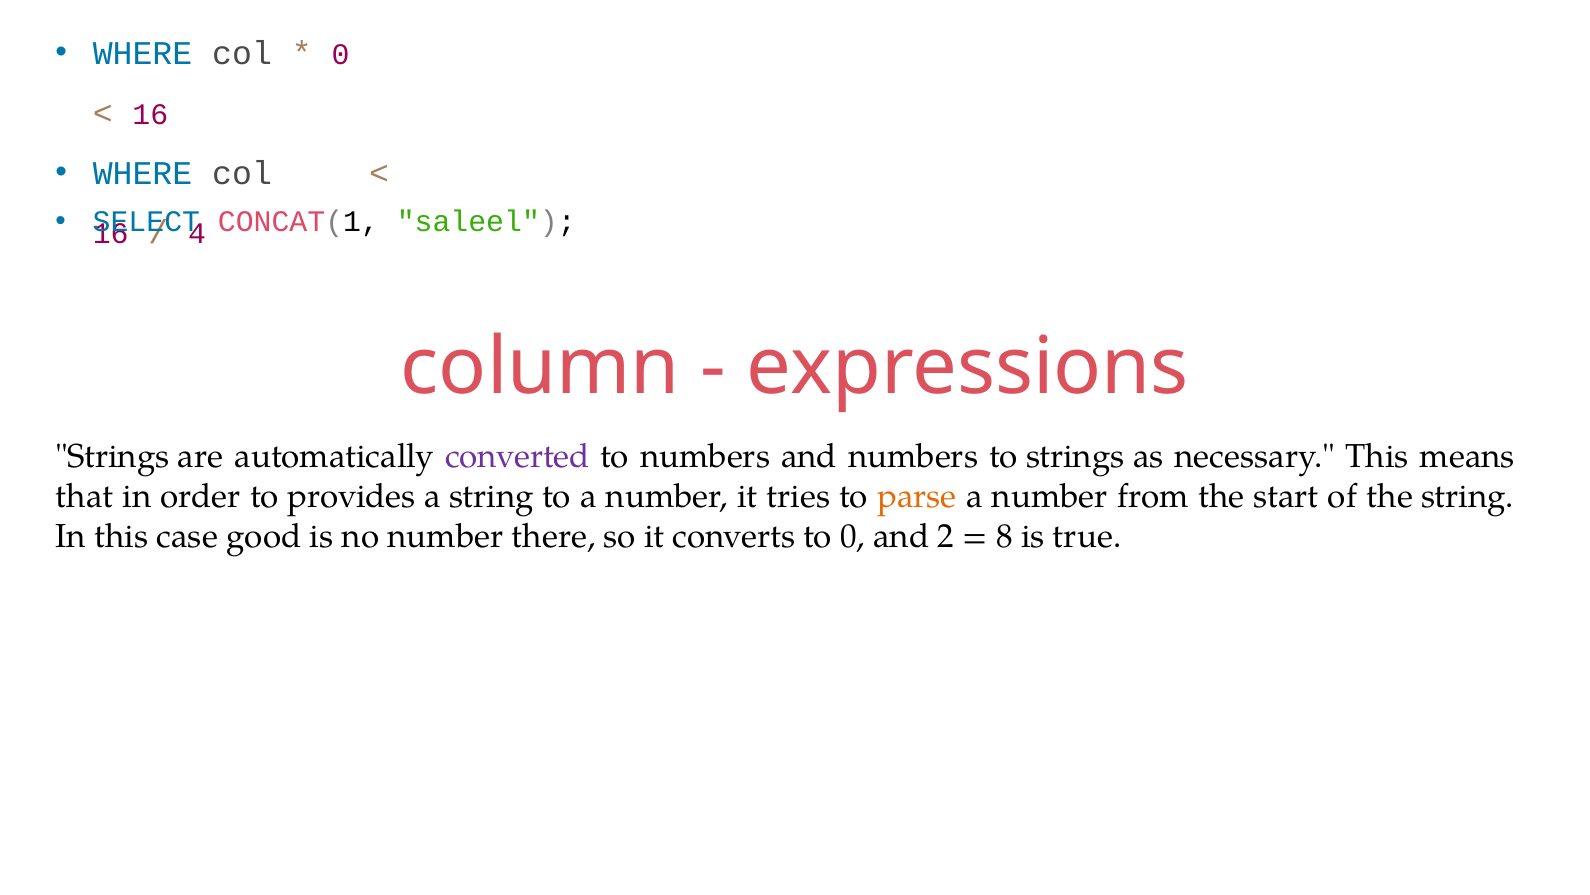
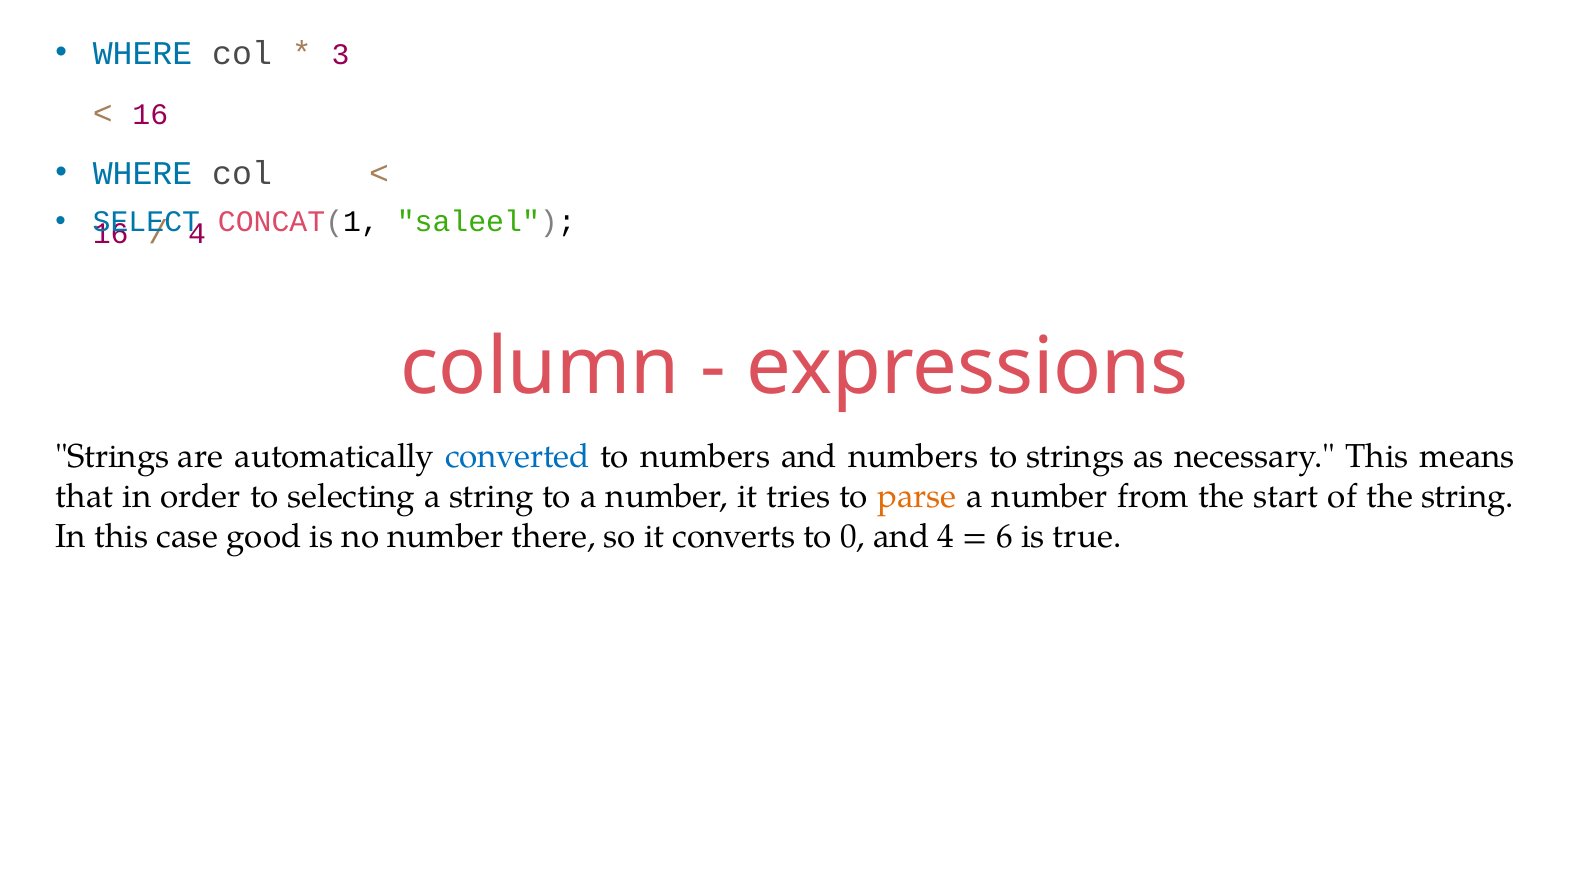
0: 0 -> 3 (341, 55)
converted colour: purple -> blue (517, 457)
provides: provides -> selecting (351, 496)
and 2: 2 -> 4 (946, 536)
8: 8 -> 6 (1004, 536)
